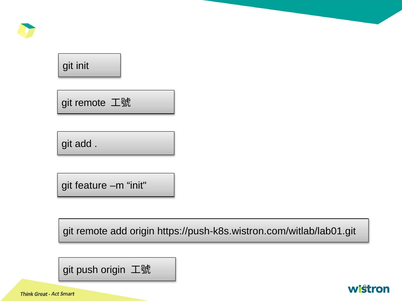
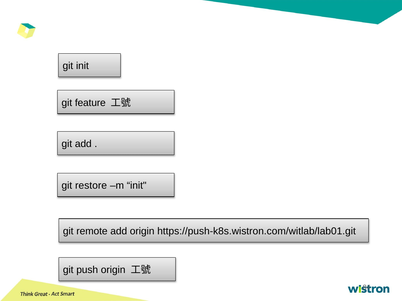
remote: remote -> feature (90, 103)
feature: feature -> restore (91, 186)
